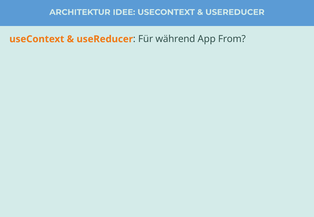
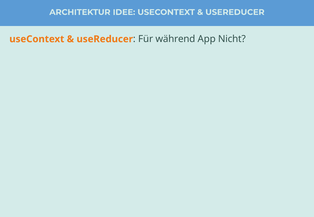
From: From -> Nicht (232, 39)
